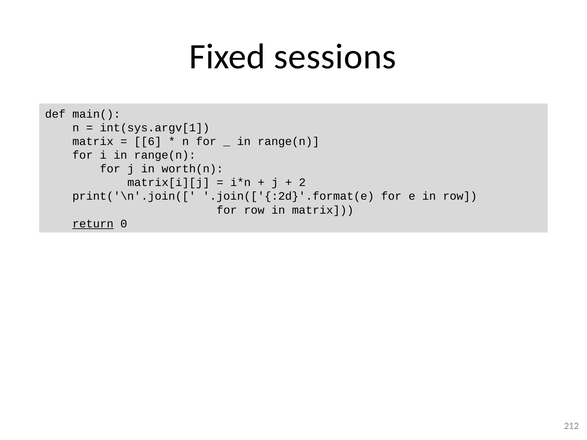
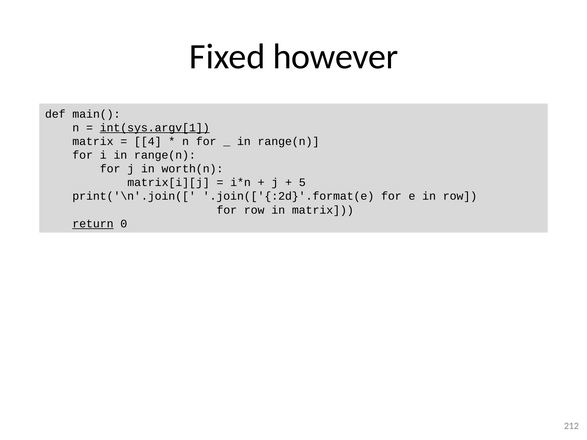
sessions: sessions -> however (335, 57)
int(sys.argv[1 underline: none -> present (155, 128)
6: 6 -> 4 (148, 142)
2: 2 -> 5 (302, 183)
